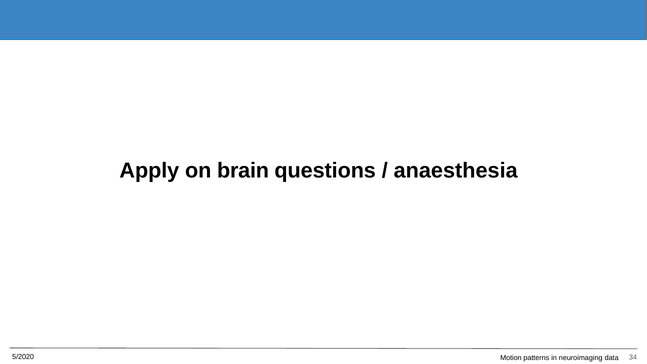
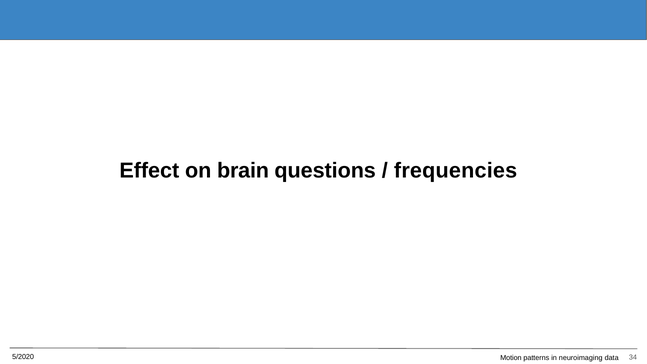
Apply: Apply -> Effect (149, 170)
anaesthesia: anaesthesia -> frequencies (456, 170)
